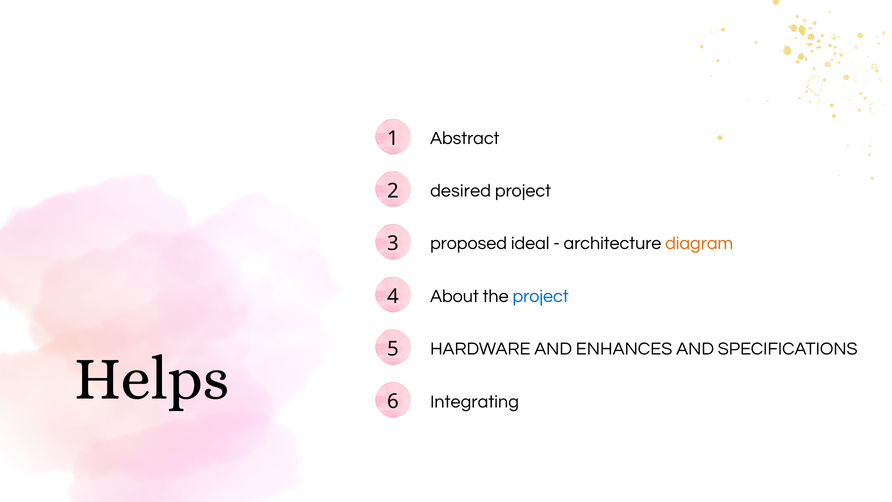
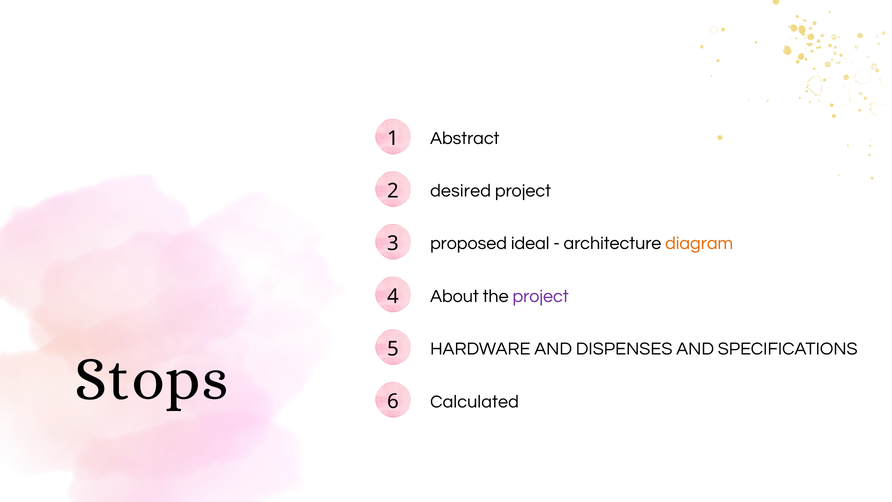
project colour: blue -> purple (541, 296)
ENHANCES: ENHANCES -> DISPENSES (624, 349)
Helps: Helps -> Stops (151, 378)
Integrating: Integrating -> Calculated (475, 401)
